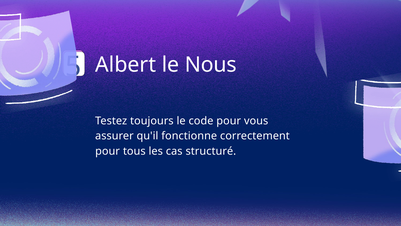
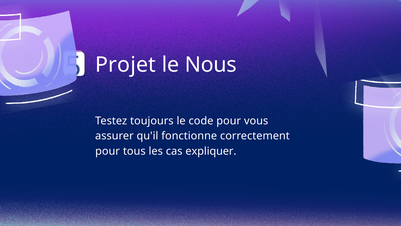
Albert: Albert -> Projet (126, 65)
structuré: structuré -> expliquer (211, 151)
